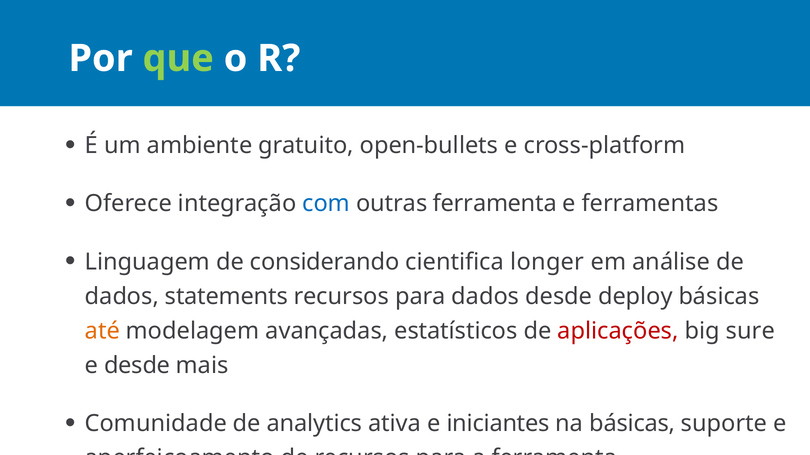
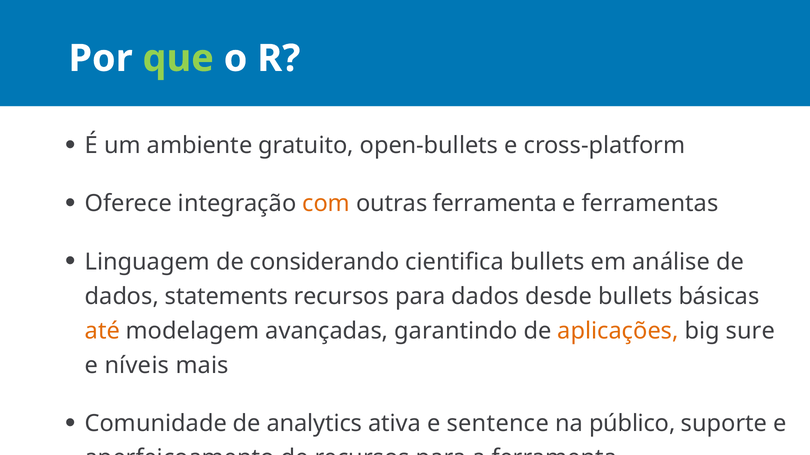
com colour: blue -> orange (326, 204)
cientifica longer: longer -> bullets (547, 262)
desde deploy: deploy -> bullets (635, 297)
estatísticos: estatísticos -> garantindo (456, 331)
aplicações colour: red -> orange (618, 331)
e desde: desde -> níveis (137, 366)
iniciantes: iniciantes -> sentence (498, 424)
na básicas: básicas -> público (632, 424)
